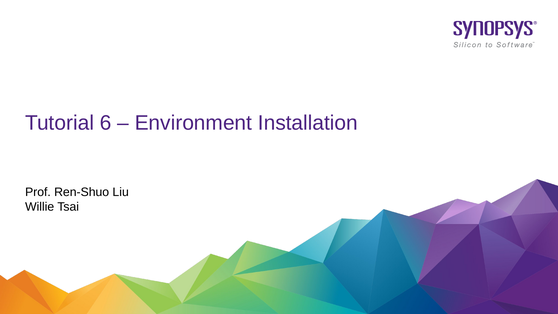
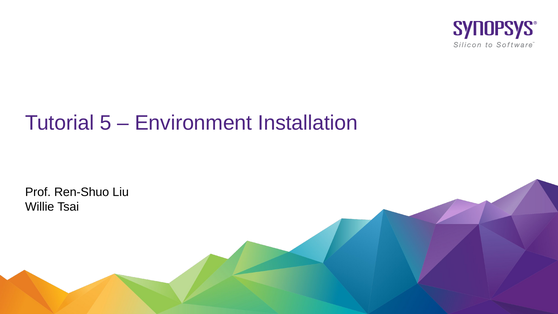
6: 6 -> 5 (106, 123)
